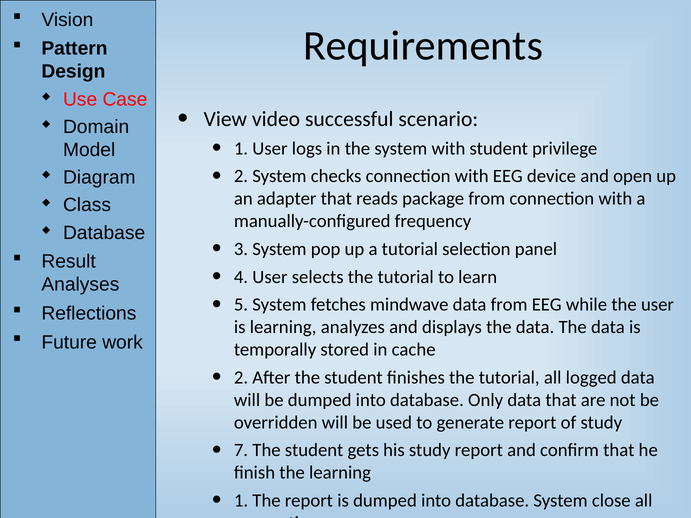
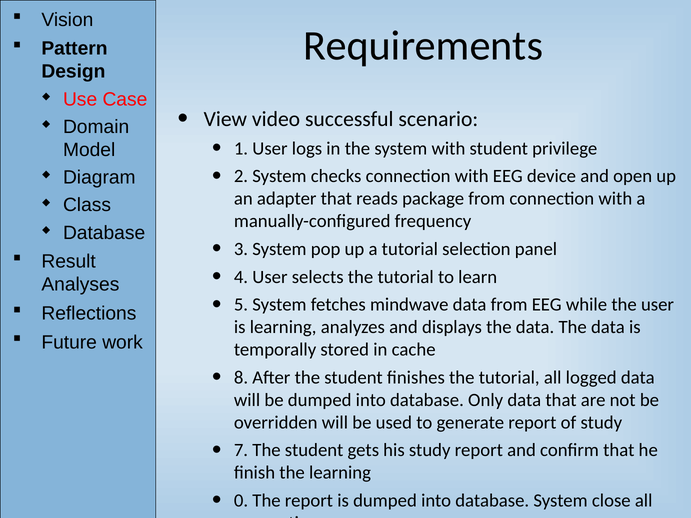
2: 2 -> 8 (241, 378)
1: 1 -> 0 (241, 501)
